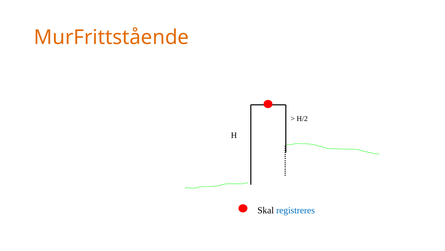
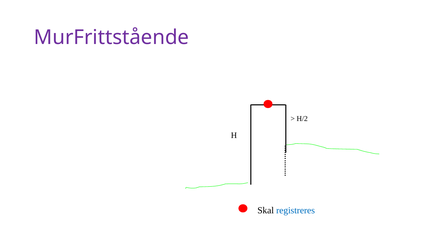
MurFrittstående colour: orange -> purple (112, 37)
